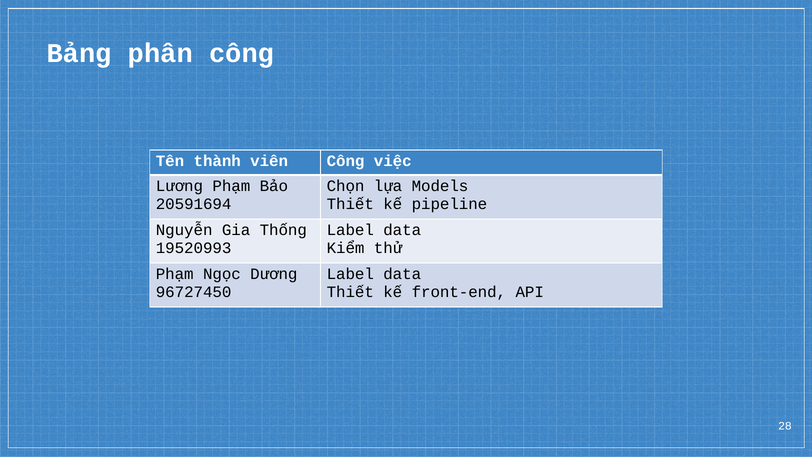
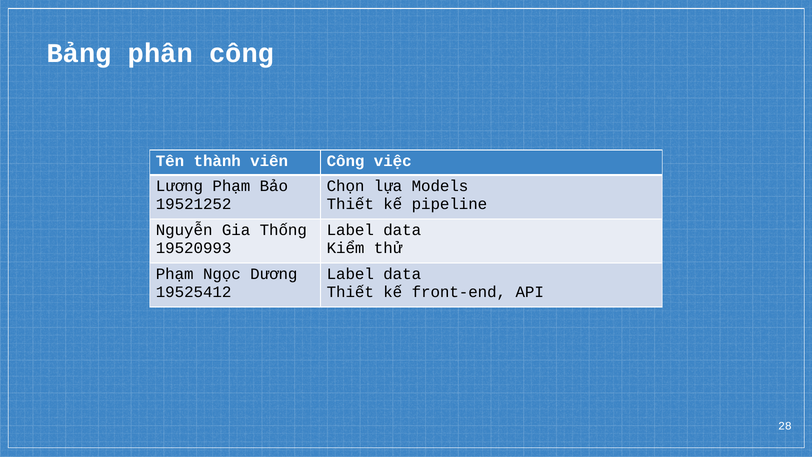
20591694: 20591694 -> 19521252 (194, 204)
96727450: 96727450 -> 19525412 (194, 292)
